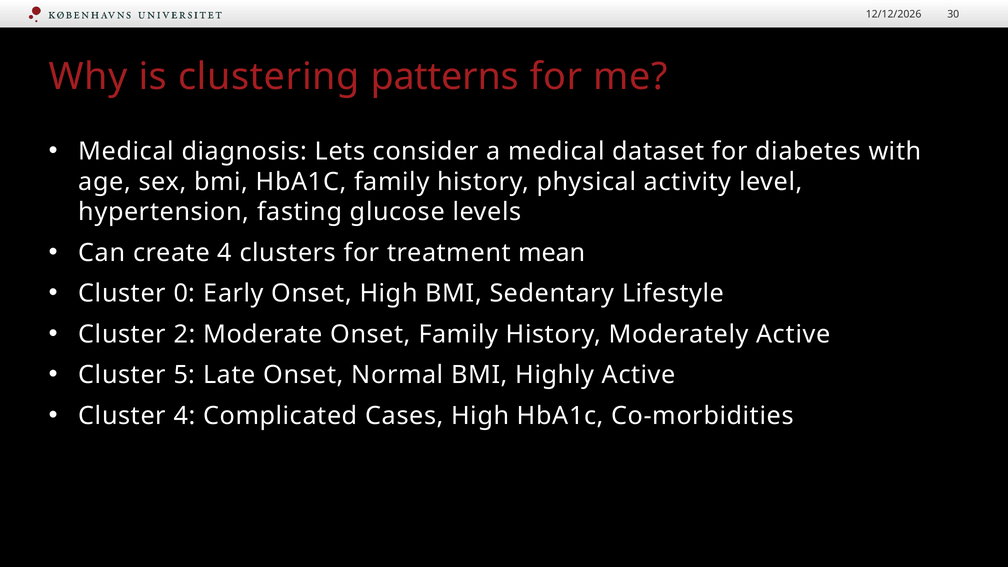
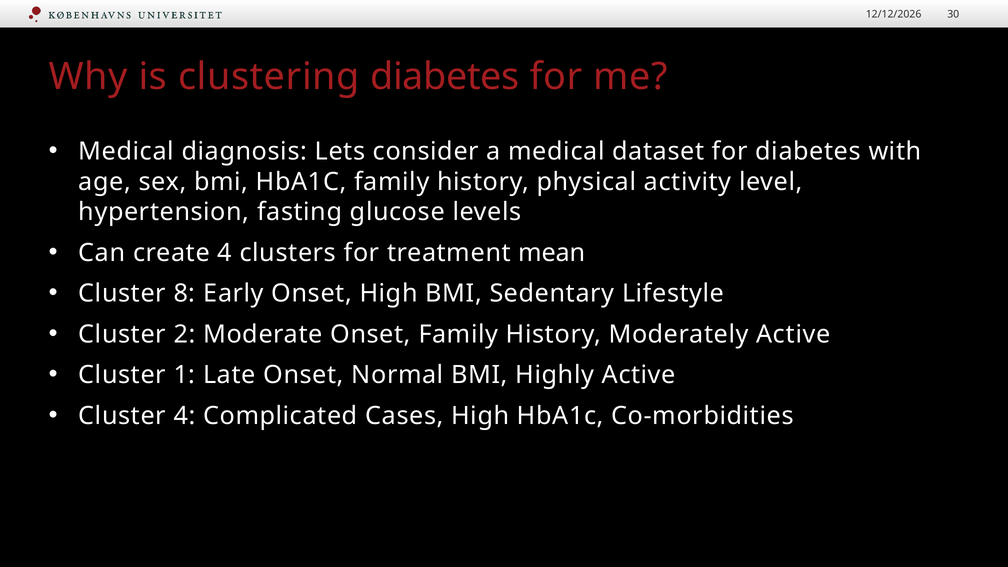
clustering patterns: patterns -> diabetes (445, 77)
0: 0 -> 8 (184, 294)
5: 5 -> 1 (184, 375)
